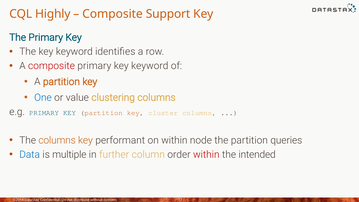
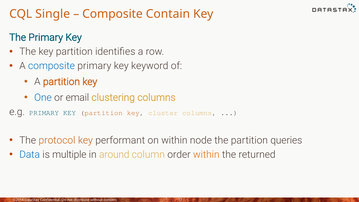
Highly: Highly -> Single (53, 14)
Support: Support -> Contain (168, 14)
The key keyword: keyword -> partition (74, 52)
composite colour: red -> blue (51, 66)
value: value -> email (77, 97)
The columns: columns -> protocol (57, 140)
further: further -> around (114, 154)
within colour: red -> orange (206, 154)
intended: intended -> returned (257, 154)
